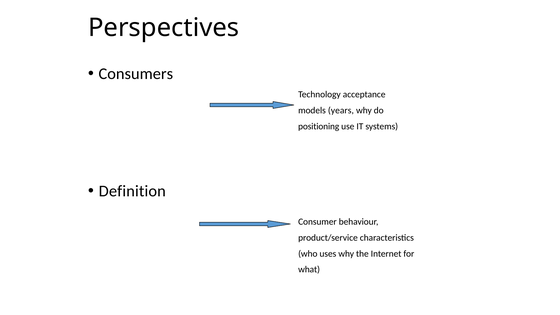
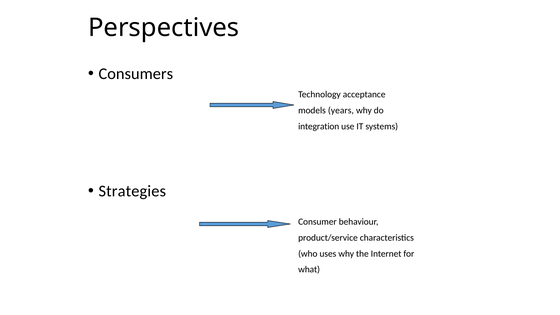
positioning: positioning -> integration (319, 126)
Definition: Definition -> Strategies (132, 191)
